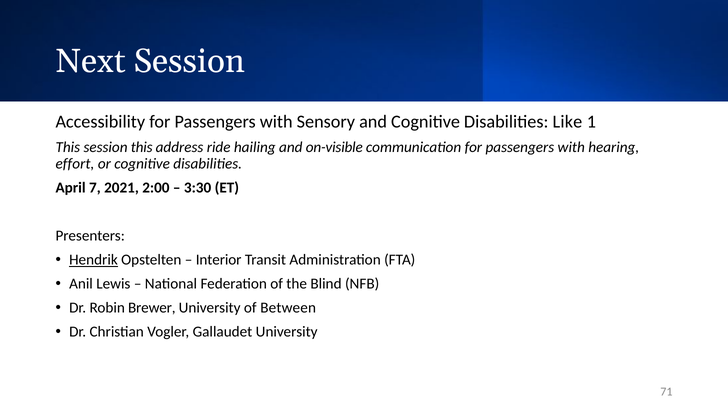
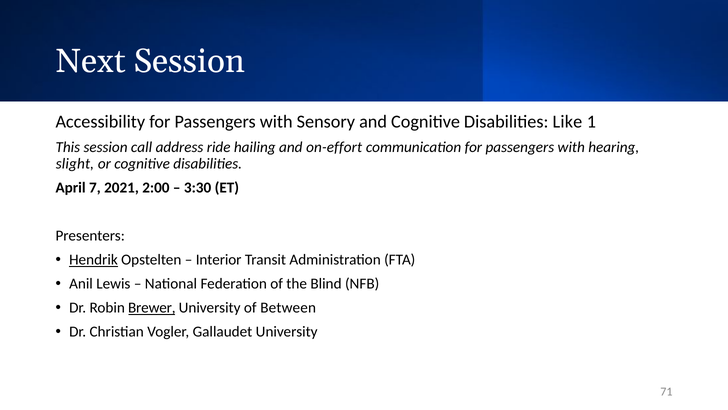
session this: this -> call (142, 147)
on-visible: on-visible -> on-effort (334, 147)
effort: effort -> slight (75, 163)
Brewer underline: none -> present (152, 307)
